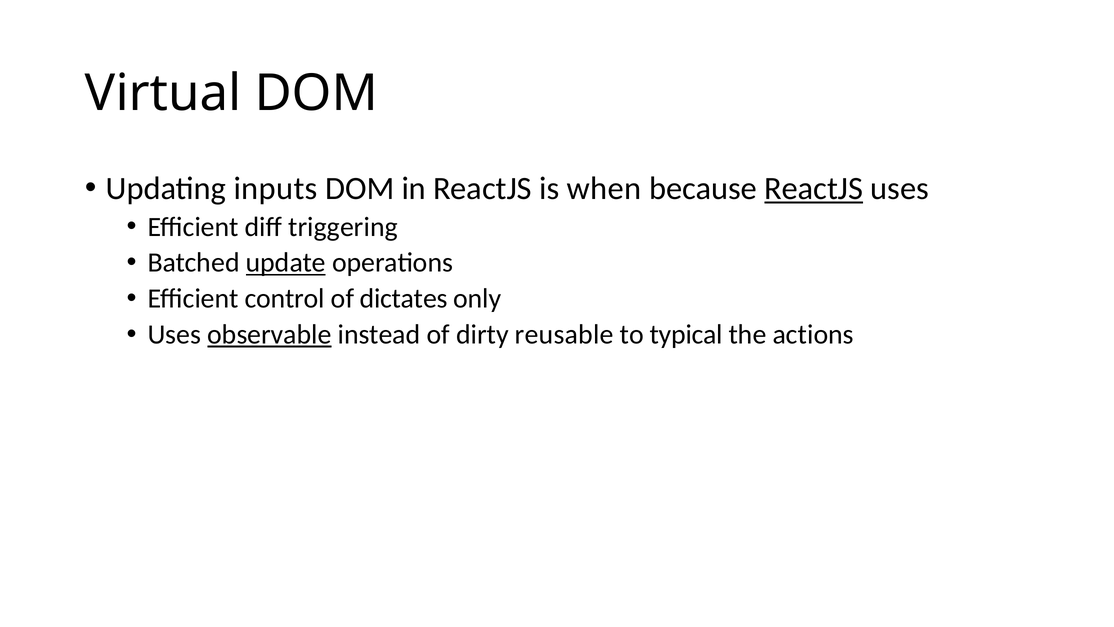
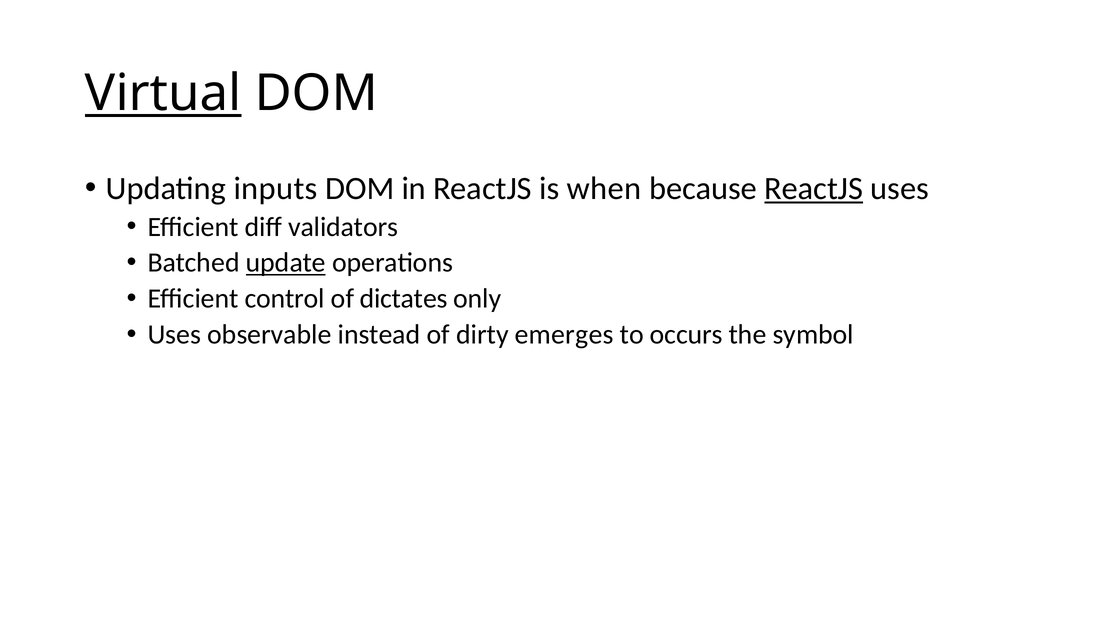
Virtual underline: none -> present (163, 94)
triggering: triggering -> validators (343, 227)
observable underline: present -> none (269, 334)
reusable: reusable -> emerges (564, 334)
typical: typical -> occurs (686, 334)
actions: actions -> symbol (813, 334)
